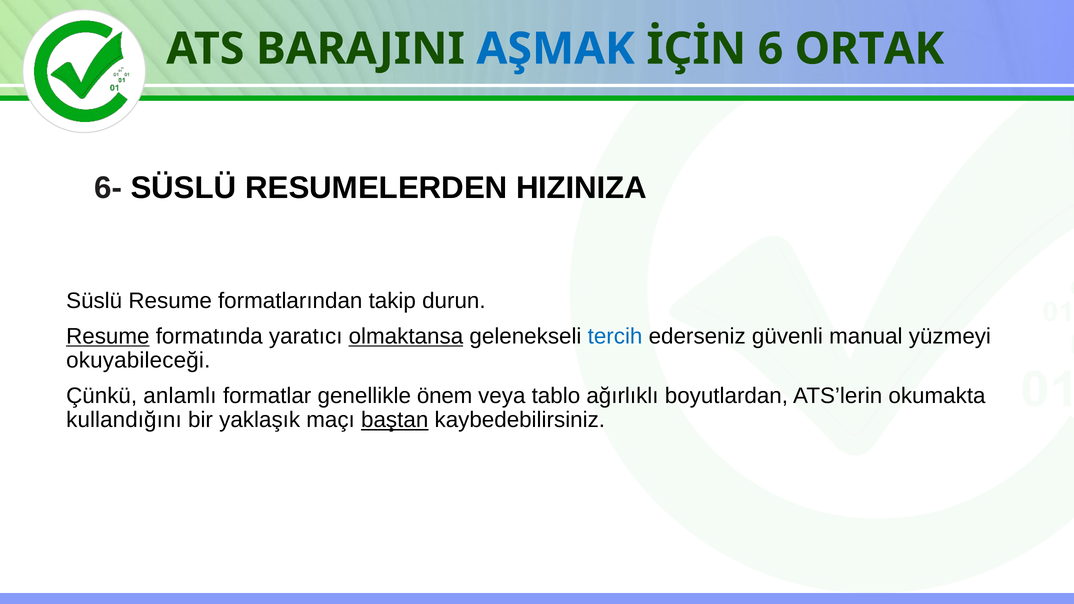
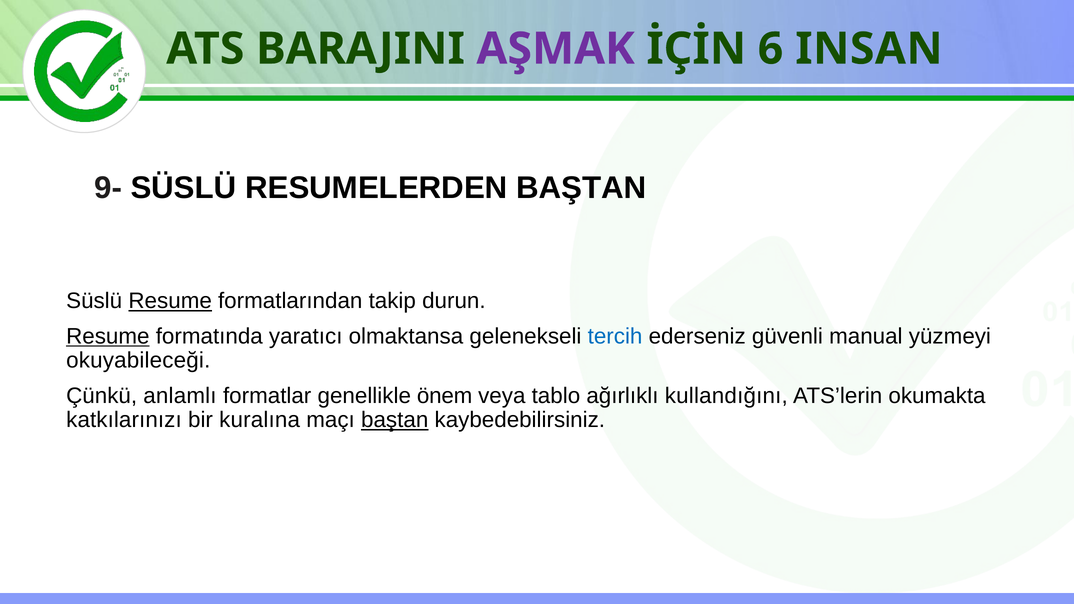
AŞMAK colour: blue -> purple (556, 49)
ORTAK: ORTAK -> INSAN (869, 49)
6-: 6- -> 9- (108, 188)
RESUMELERDEN HIZINIZA: HIZINIZA -> BAŞTAN (581, 188)
Resume underline: none -> present (170, 301)
olmaktansa underline: present -> none (406, 336)
boyutlardan: boyutlardan -> kullandığını (726, 396)
kullandığını: kullandığını -> katkılarınızı (124, 420)
yaklaşık: yaklaşık -> kuralına (260, 420)
